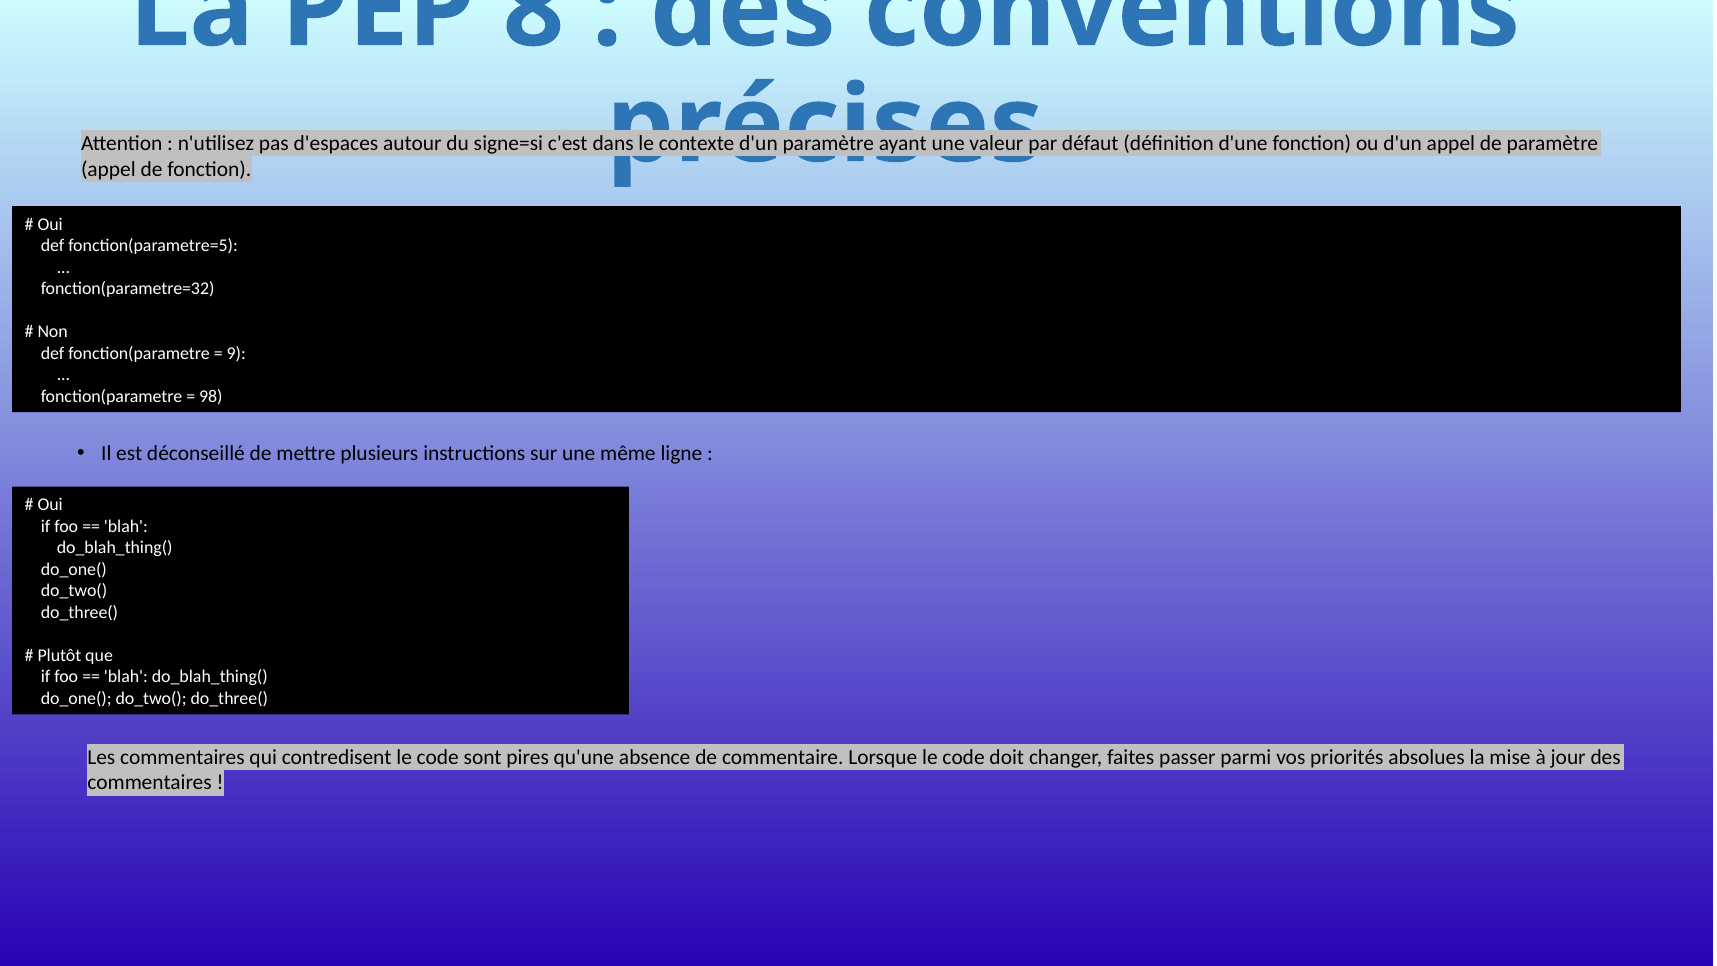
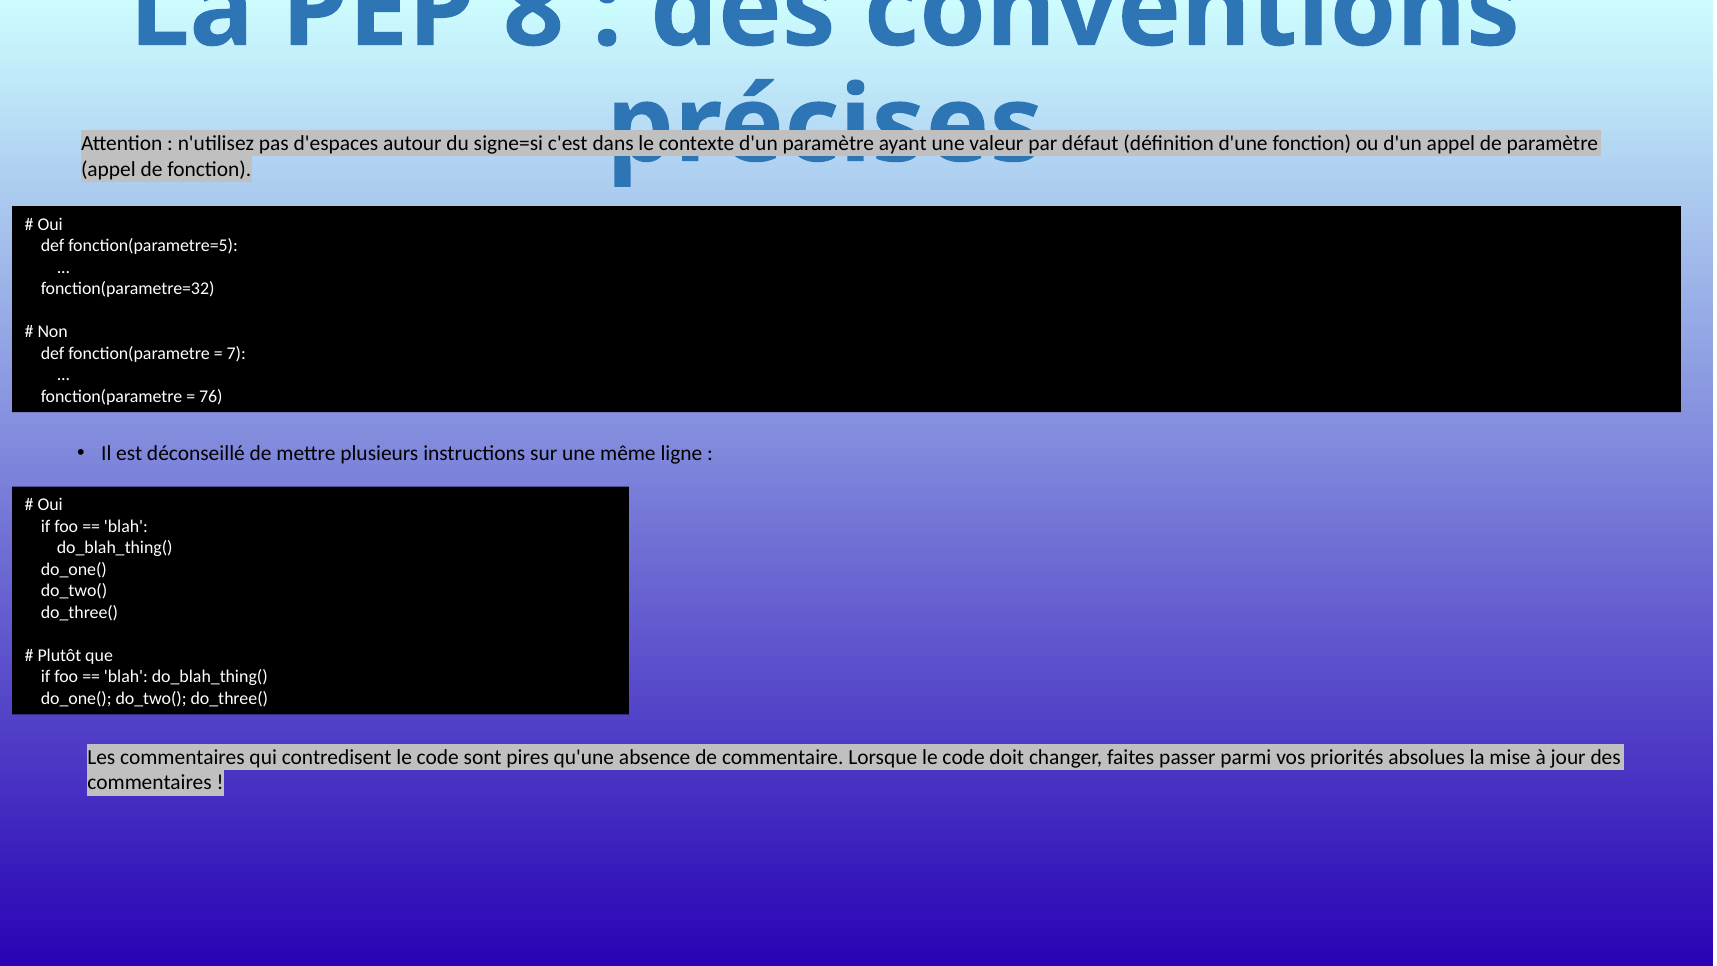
9: 9 -> 7 (236, 353)
98: 98 -> 76 (211, 396)
